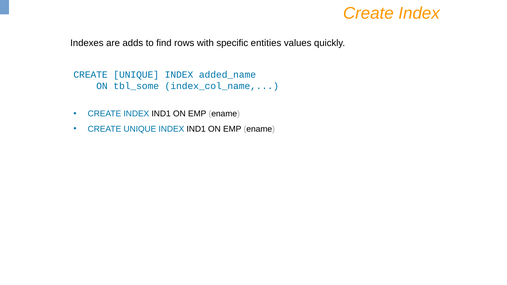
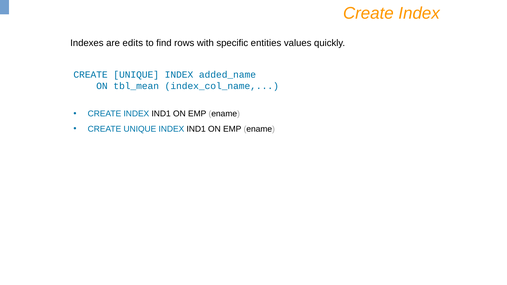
adds: adds -> edits (133, 43)
tbl_some: tbl_some -> tbl_mean (136, 86)
